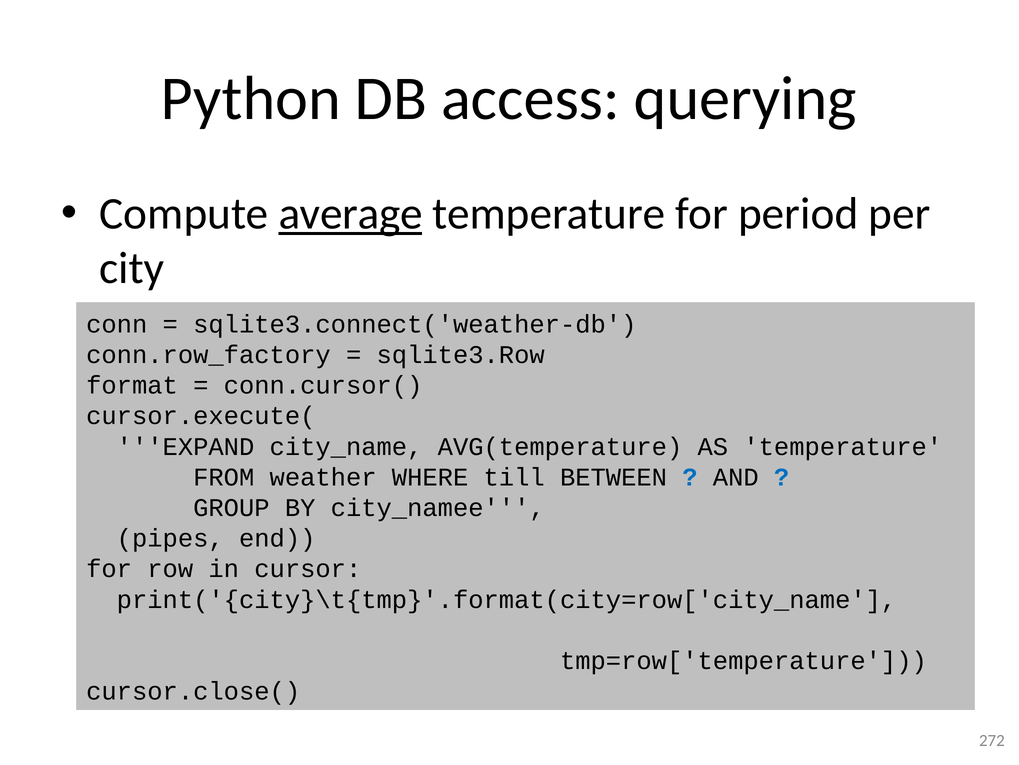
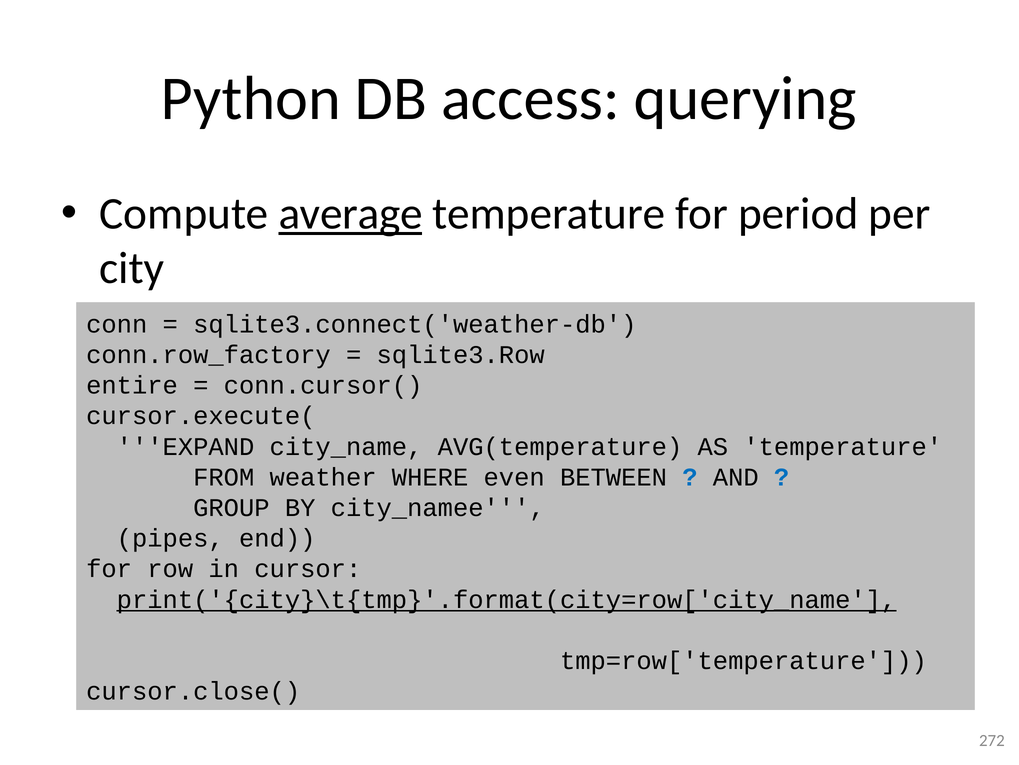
format: format -> entire (132, 385)
till: till -> even (514, 477)
print('{city}\t{tmp}'.format(city=row['city_name underline: none -> present (507, 599)
